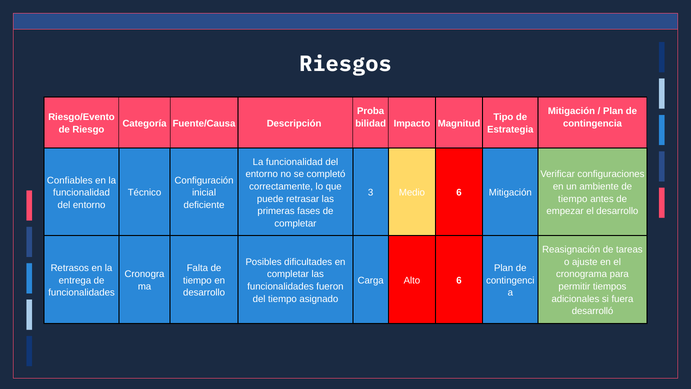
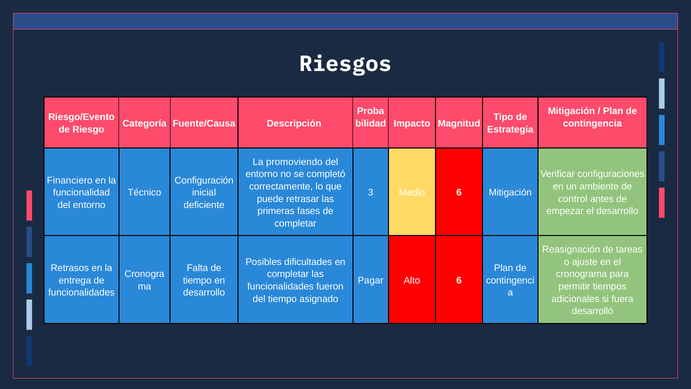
funcionalidad: funcionalidad -> promoviendo (294, 162)
Confiables: Confiables -> Financiero (70, 180)
tiempo: tiempo -> control (573, 199)
Carga: Carga -> Pagar (371, 280)
